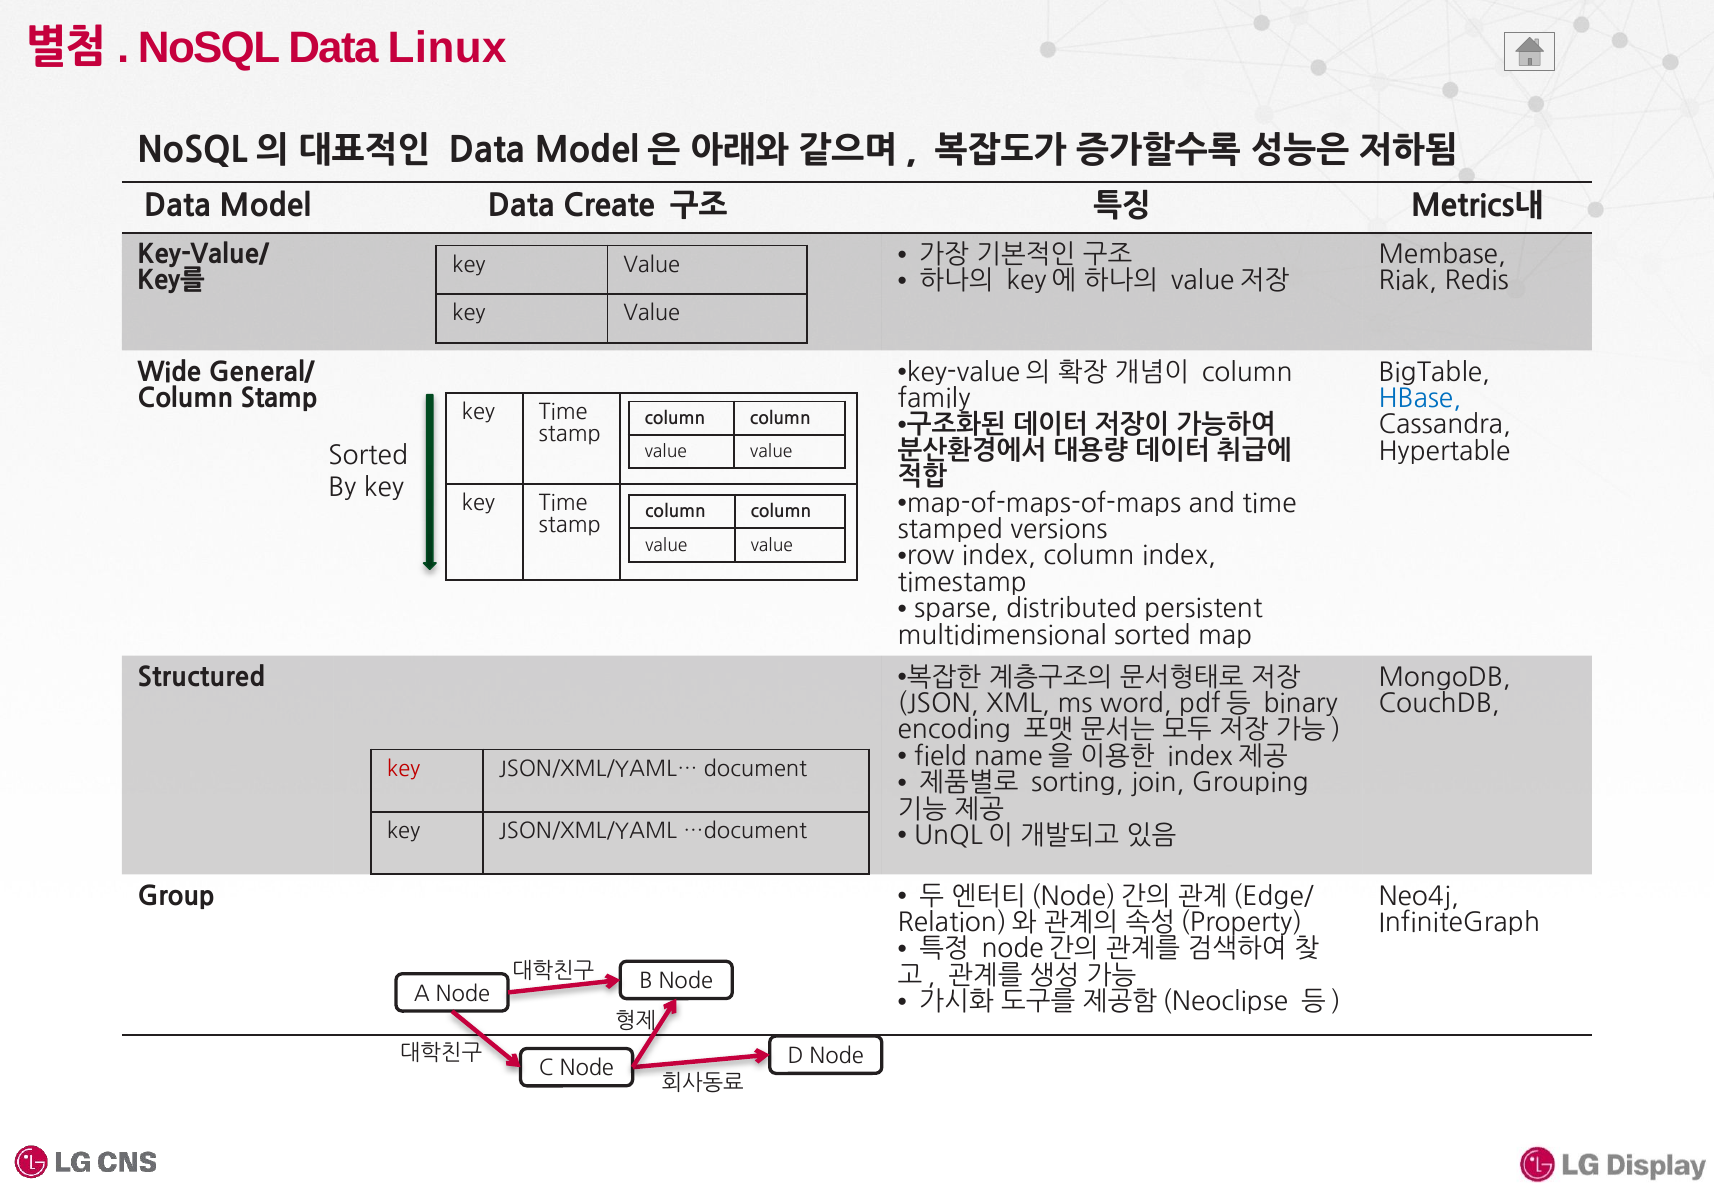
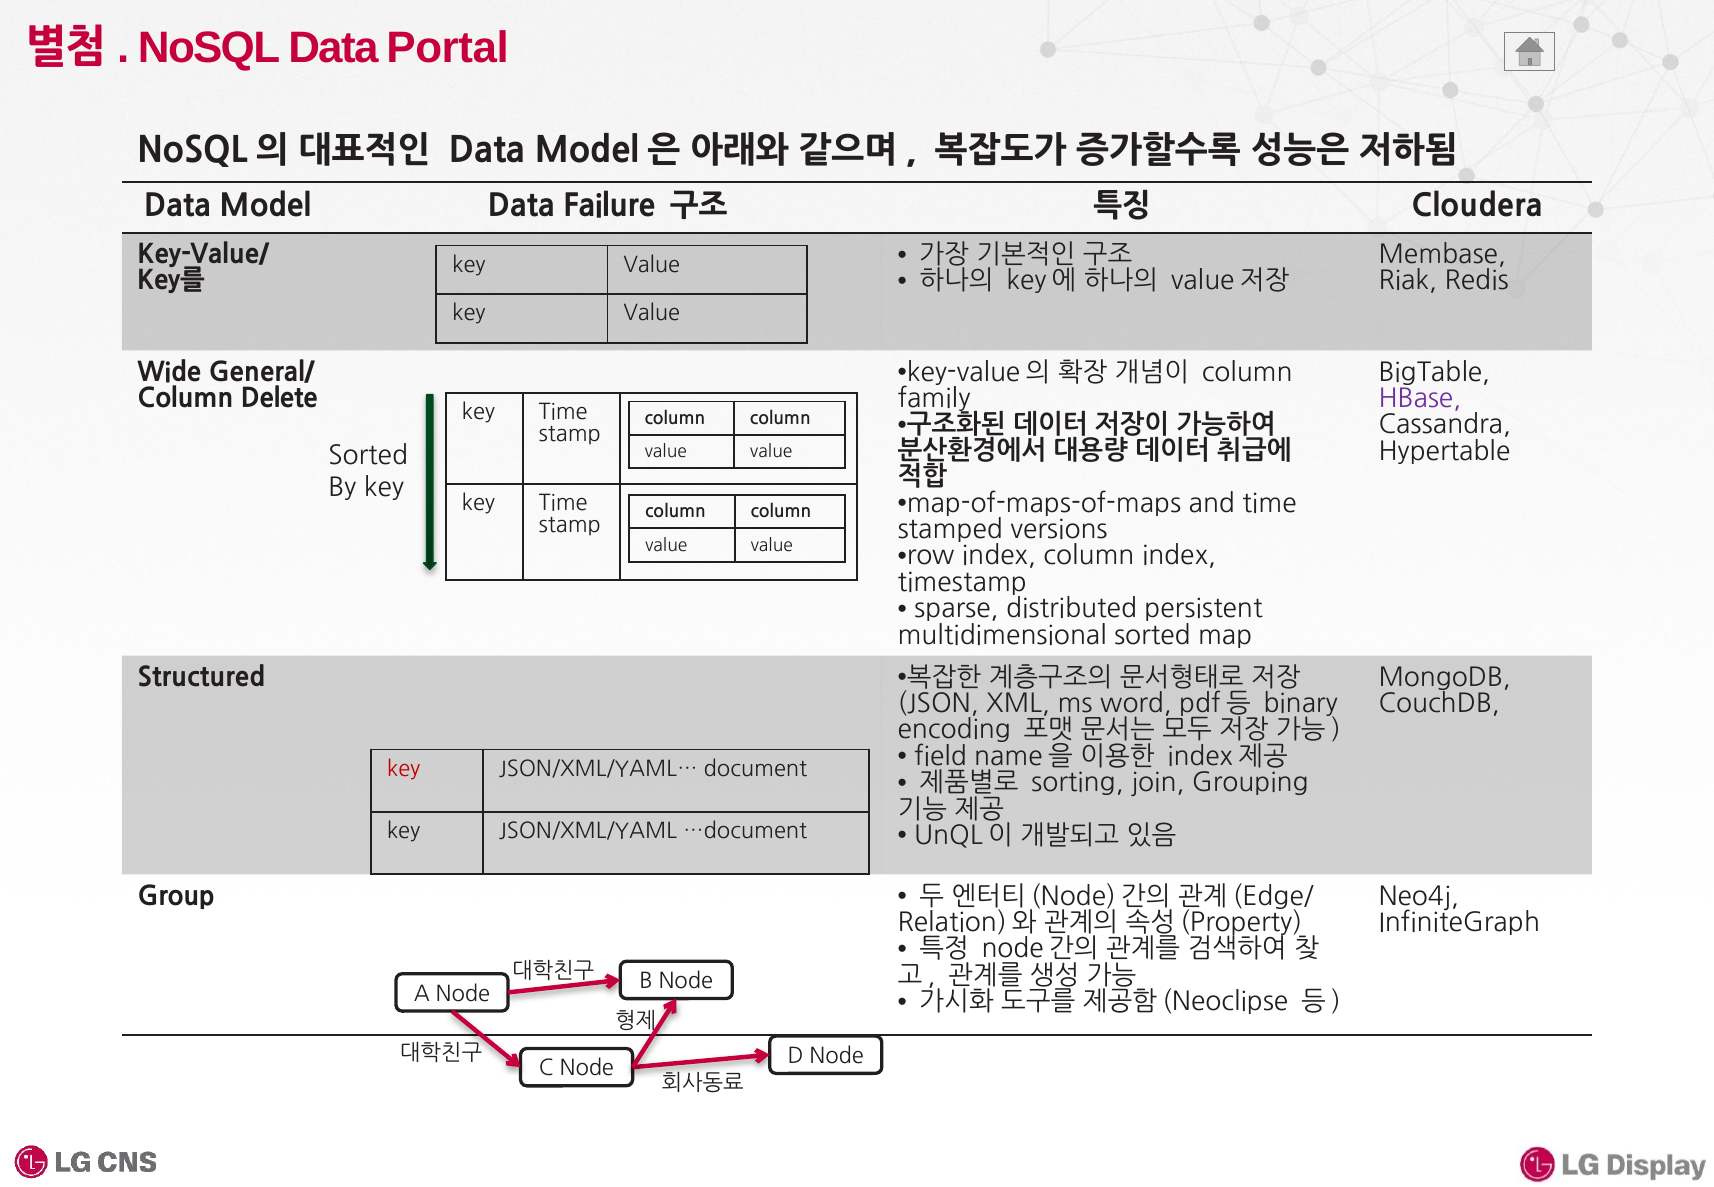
Linux: Linux -> Portal (448, 48)
Create: Create -> Failure (609, 206)
Metrics내: Metrics내 -> Cloudera (1477, 206)
Column Stamp: Stamp -> Delete (279, 399)
HBase colour: blue -> purple (1420, 399)
